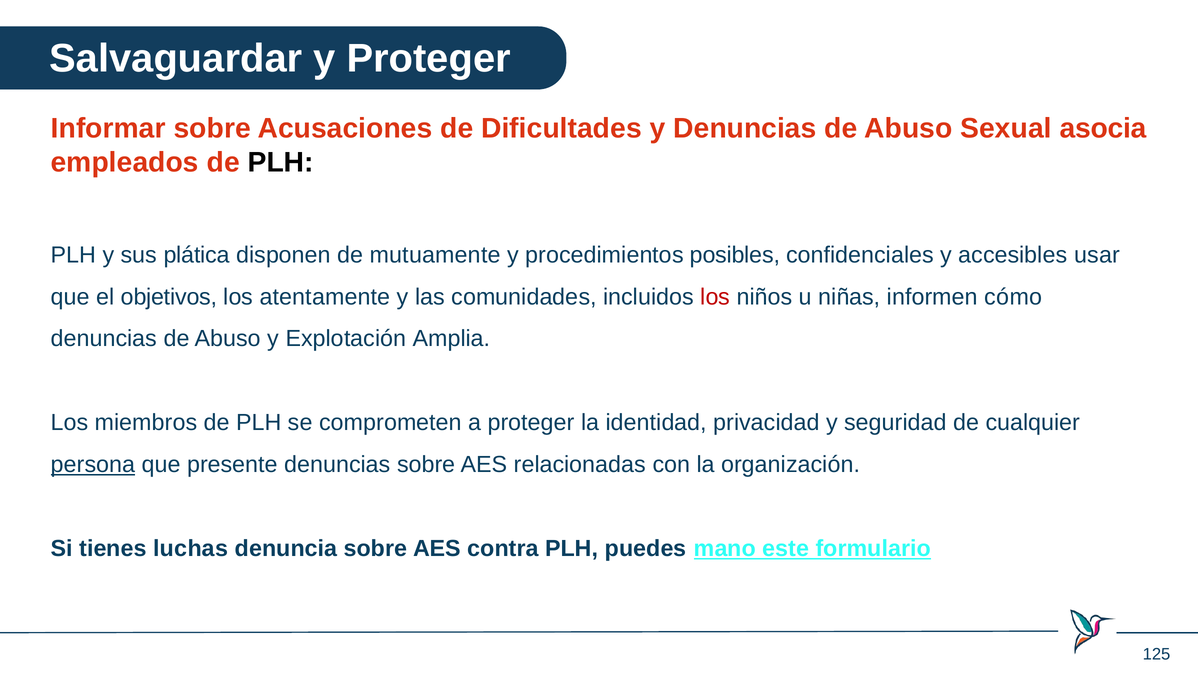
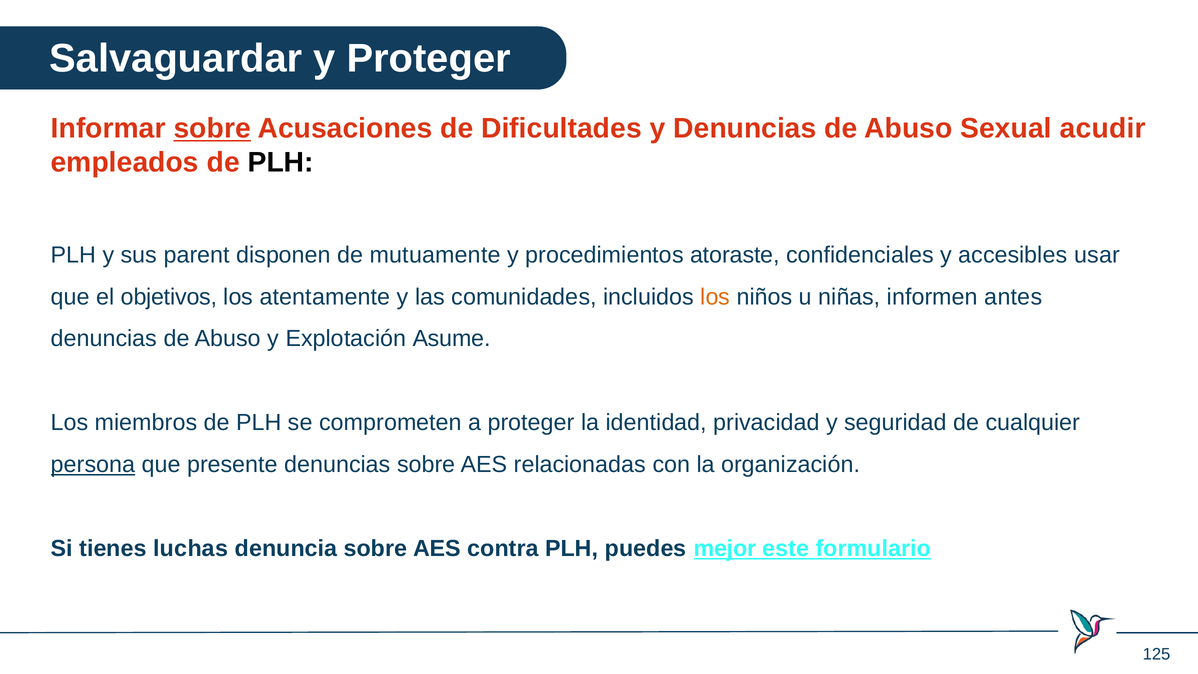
sobre underline: none -> present (212, 128)
asocia: asocia -> acudir (1103, 128)
plática: plática -> parent (197, 255)
posibles: posibles -> atoraste (735, 255)
los colour: red -> orange (715, 297)
cómo: cómo -> antes (1013, 297)
Amplia: Amplia -> Asume (452, 339)
mano: mano -> mejor (725, 548)
